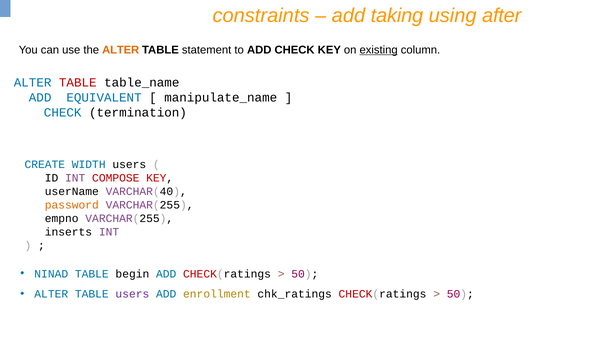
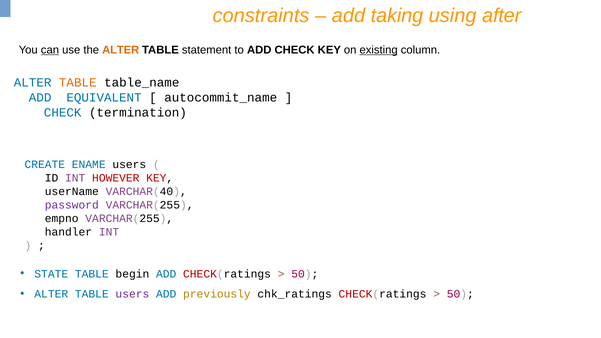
can underline: none -> present (50, 50)
TABLE colour: red -> orange (78, 82)
manipulate_name: manipulate_name -> autocommit_name (221, 98)
WIDTH: WIDTH -> ENAME (89, 165)
COMPOSE: COMPOSE -> HOWEVER (116, 178)
password colour: orange -> purple (72, 205)
inserts: inserts -> handler (68, 232)
NINAD: NINAD -> STATE (51, 274)
enrollment: enrollment -> previously (217, 294)
